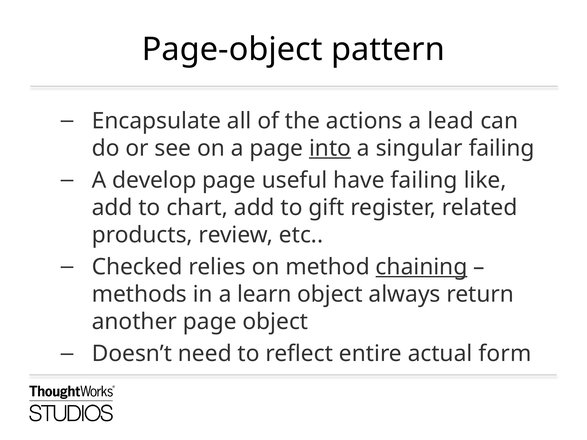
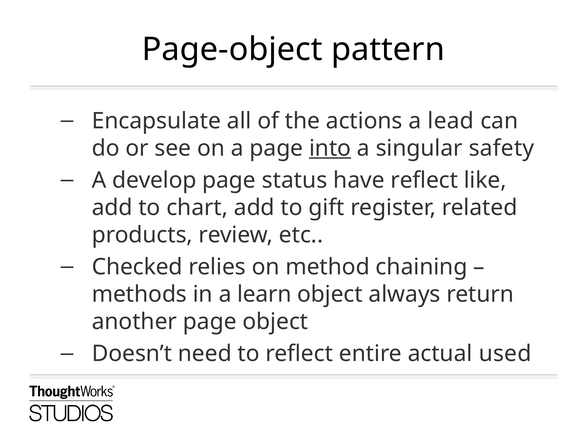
singular failing: failing -> safety (501, 148)
useful: useful -> status (295, 180)
have failing: failing -> reflect (424, 180)
chaining underline: present -> none (422, 267)
form: form -> used (505, 354)
